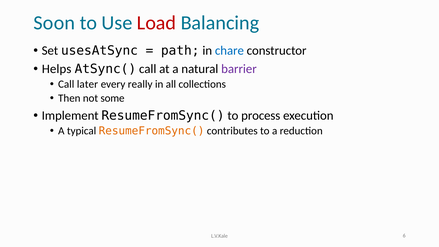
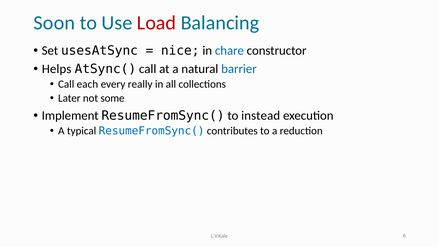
path: path -> nice (180, 51)
barrier colour: purple -> blue (239, 69)
later: later -> each (87, 84)
Then: Then -> Later (69, 98)
process: process -> instead (261, 116)
ResumeFromSync( colour: orange -> blue (152, 131)
